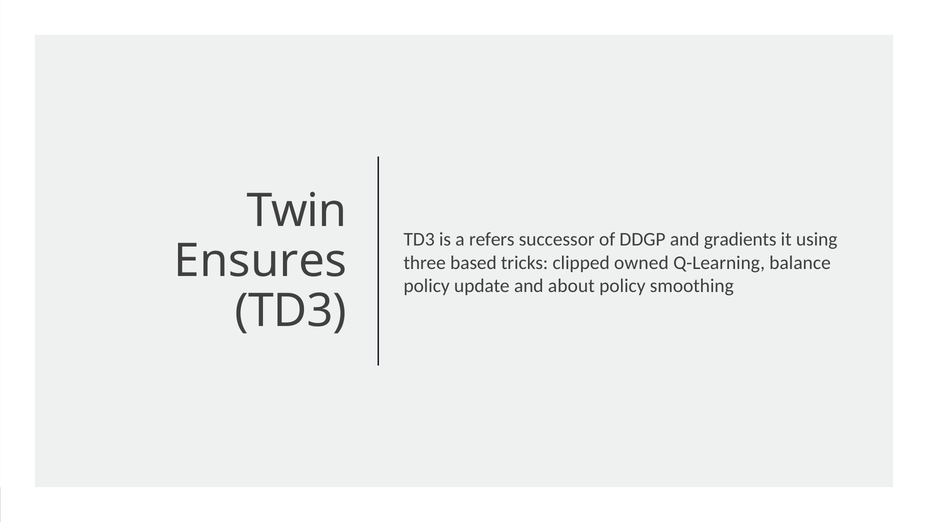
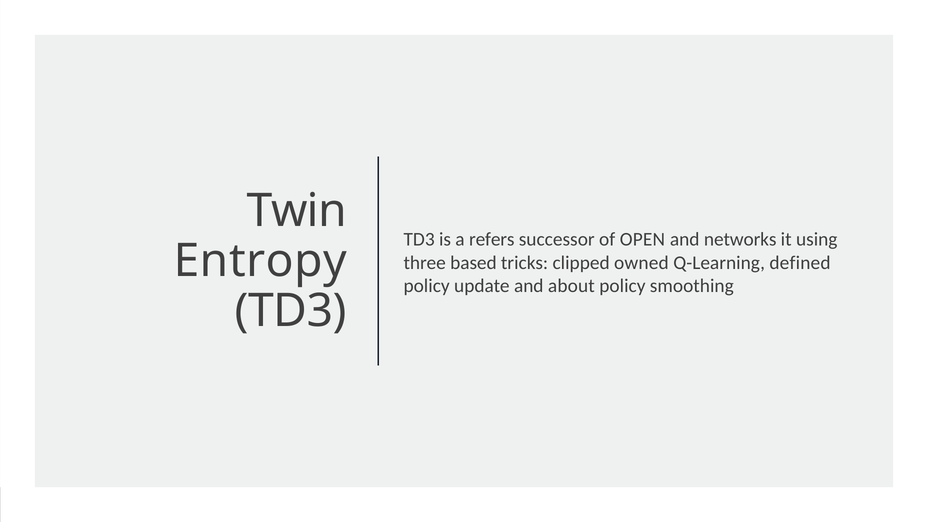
DDGP: DDGP -> OPEN (642, 239)
gradients: gradients -> networks (740, 239)
Ensures: Ensures -> Entropy (260, 261)
balance: balance -> defined (800, 263)
